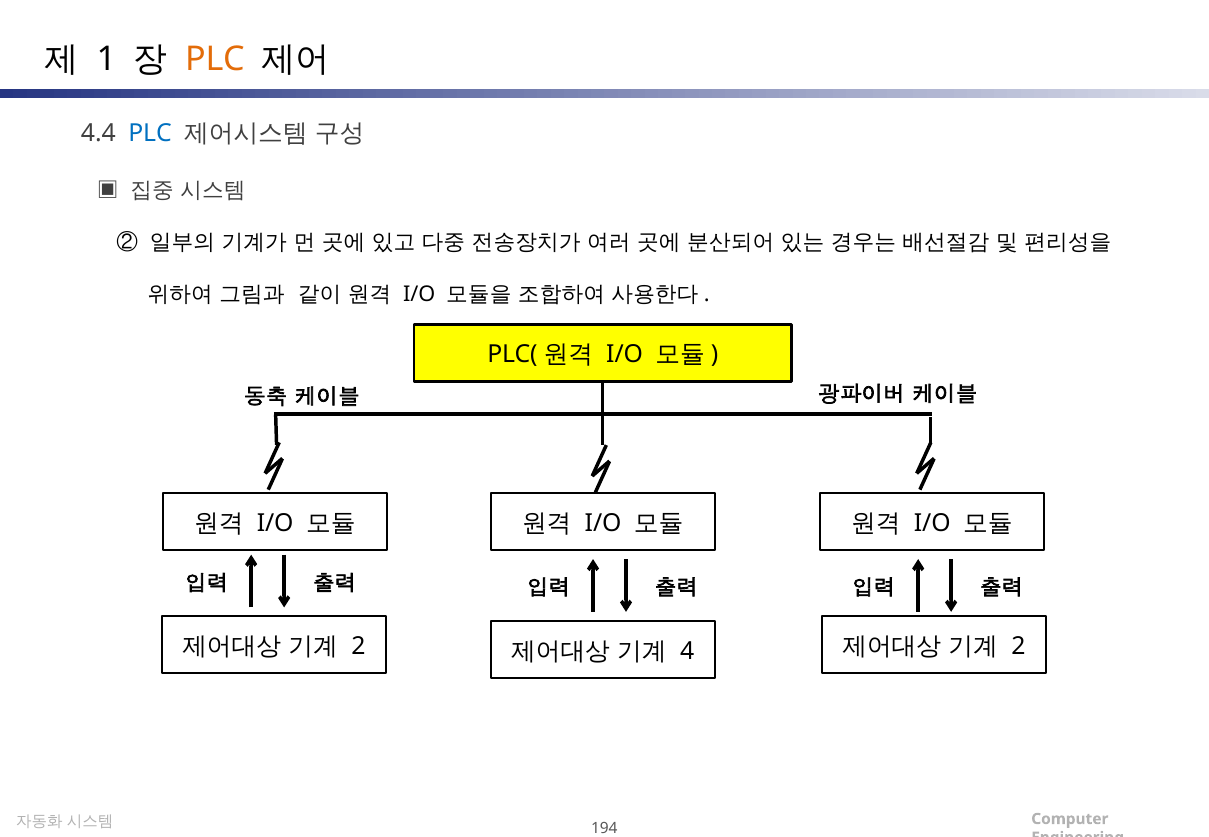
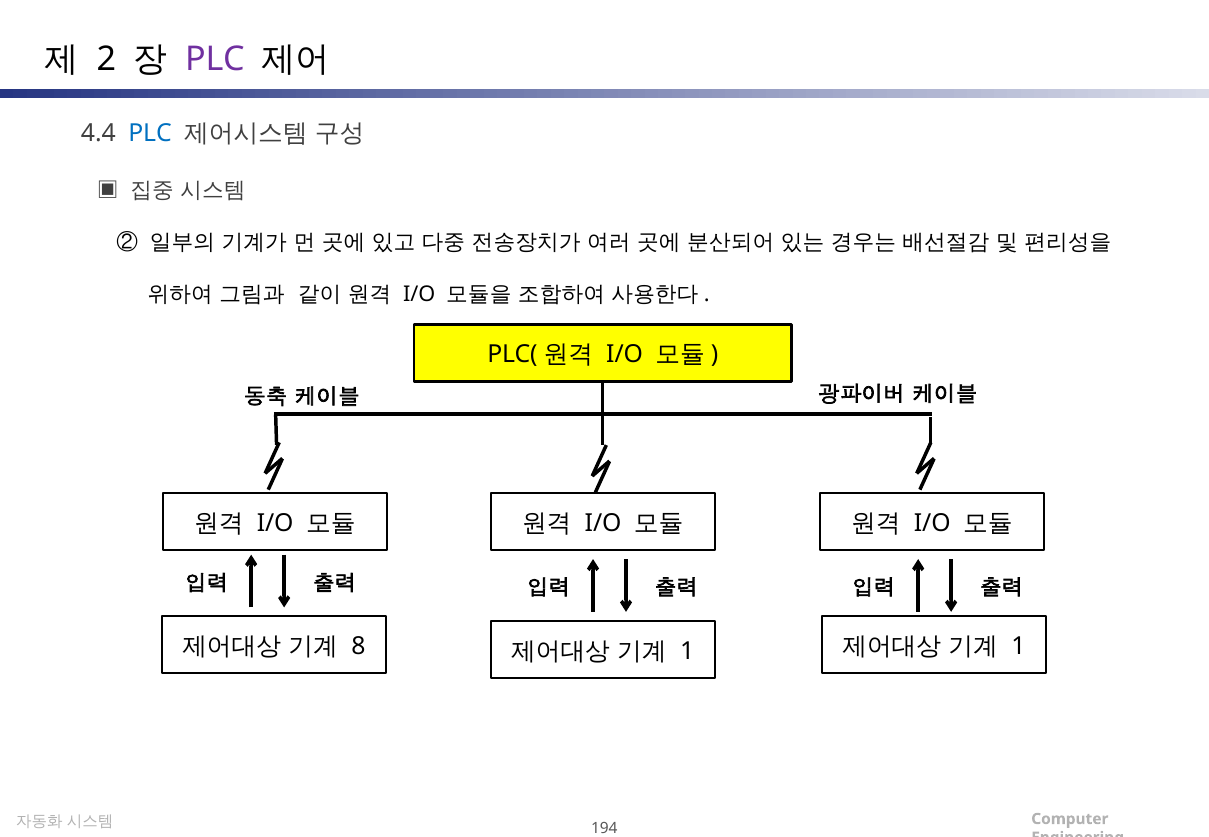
1: 1 -> 2 (106, 59)
PLC colour: orange -> purple (215, 59)
2: 2 -> 8 (358, 646)
4: 4 -> 1 (687, 651)
2: 2 -> 1 (1018, 646)
